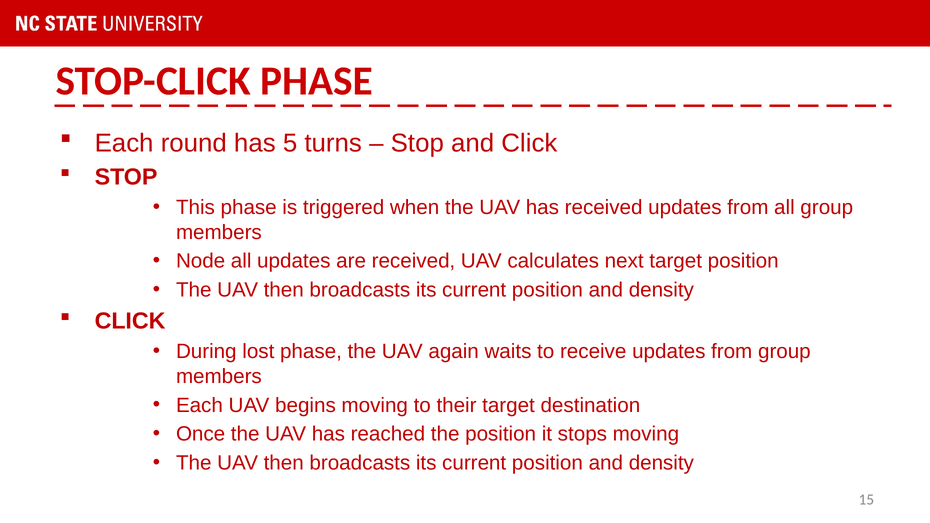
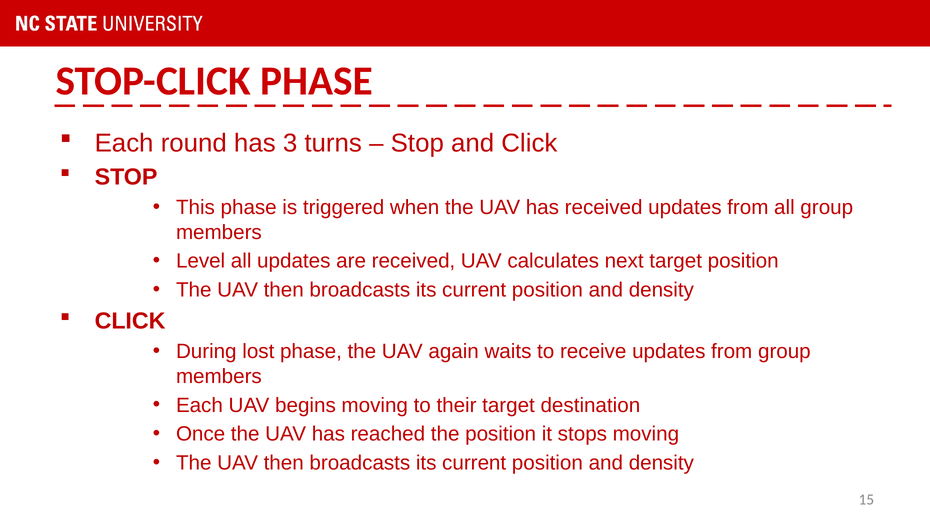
5: 5 -> 3 (290, 143)
Node: Node -> Level (201, 261)
